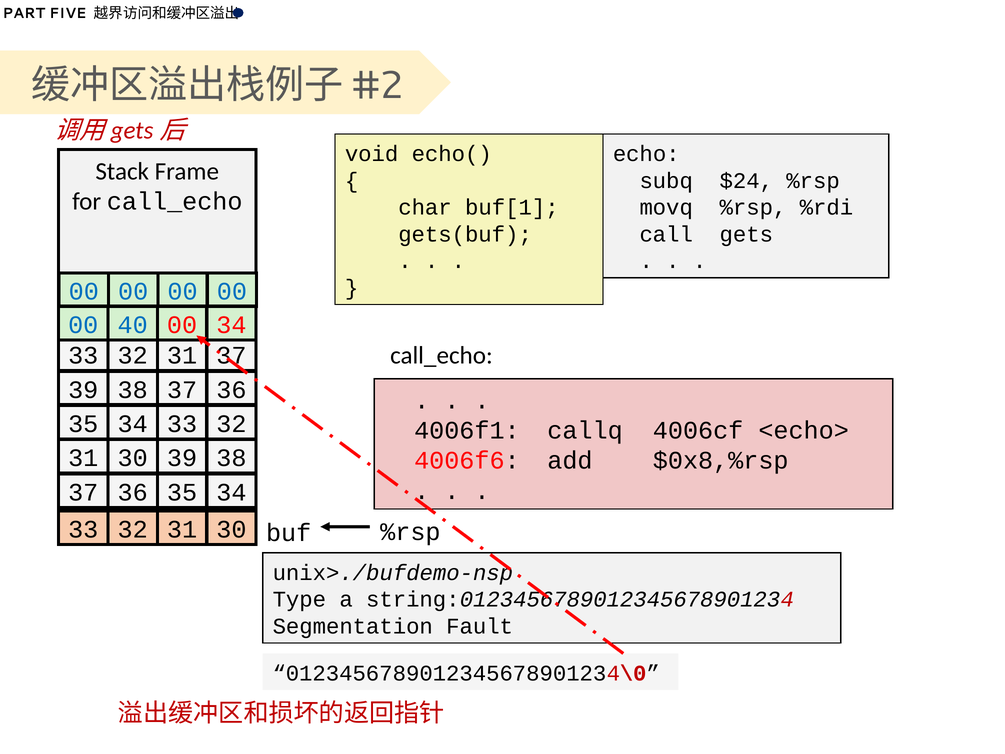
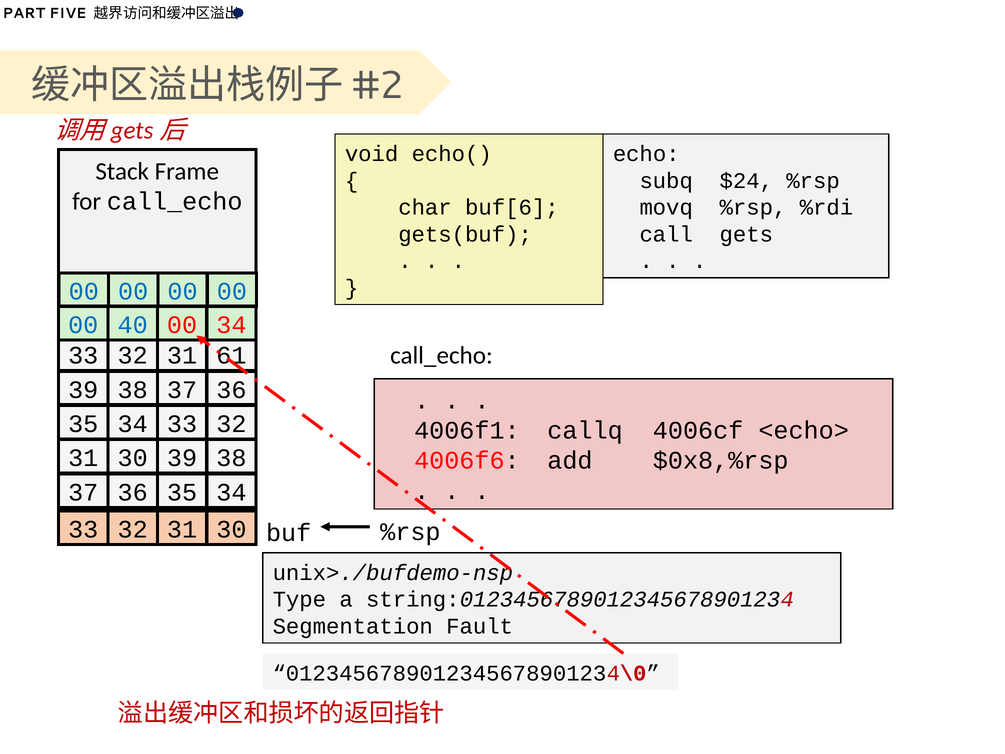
buf[1: buf[1 -> buf[6 (512, 207)
31 37: 37 -> 61 (231, 355)
